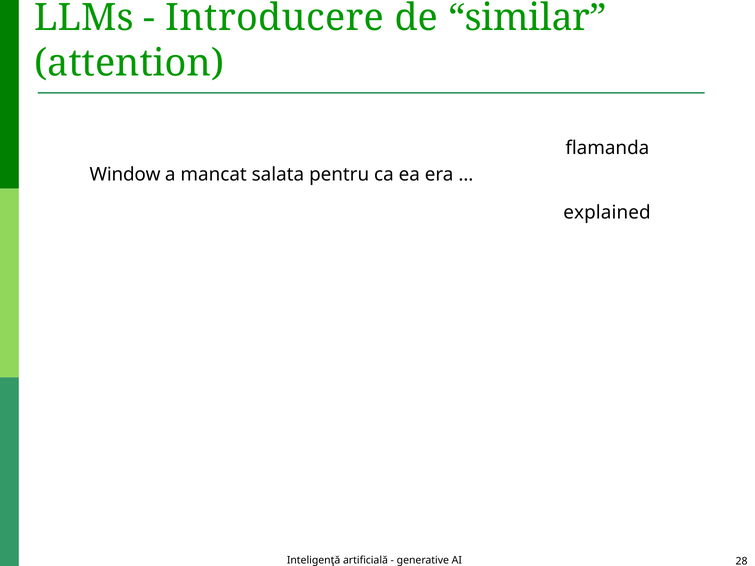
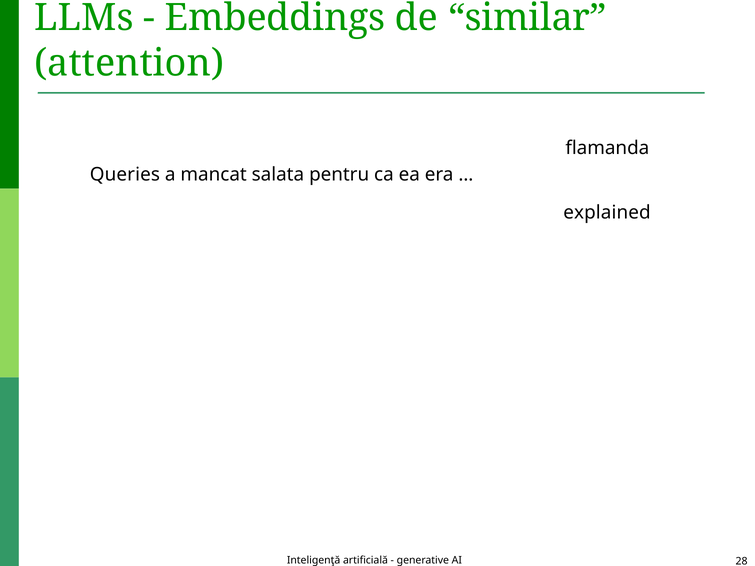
Introducere: Introducere -> Embeddings (275, 18)
Window: Window -> Queries (125, 175)
